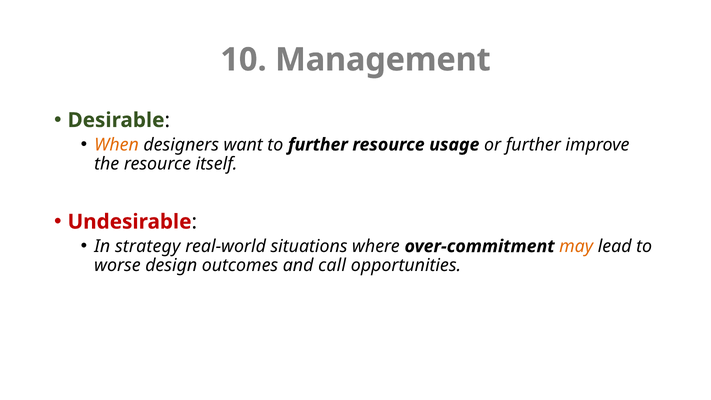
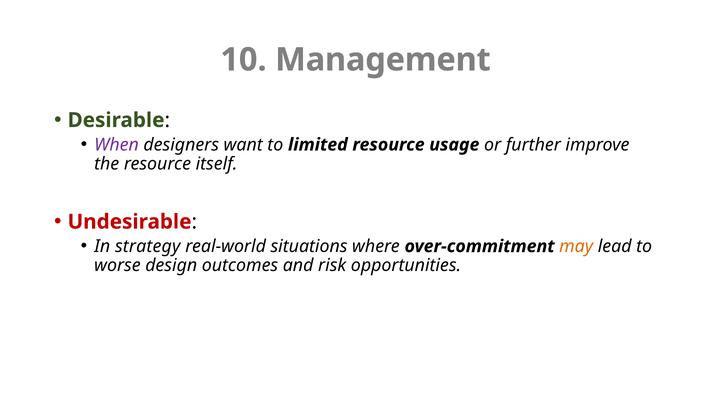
When colour: orange -> purple (117, 145)
to further: further -> limited (318, 145)
call: call -> risk (332, 265)
